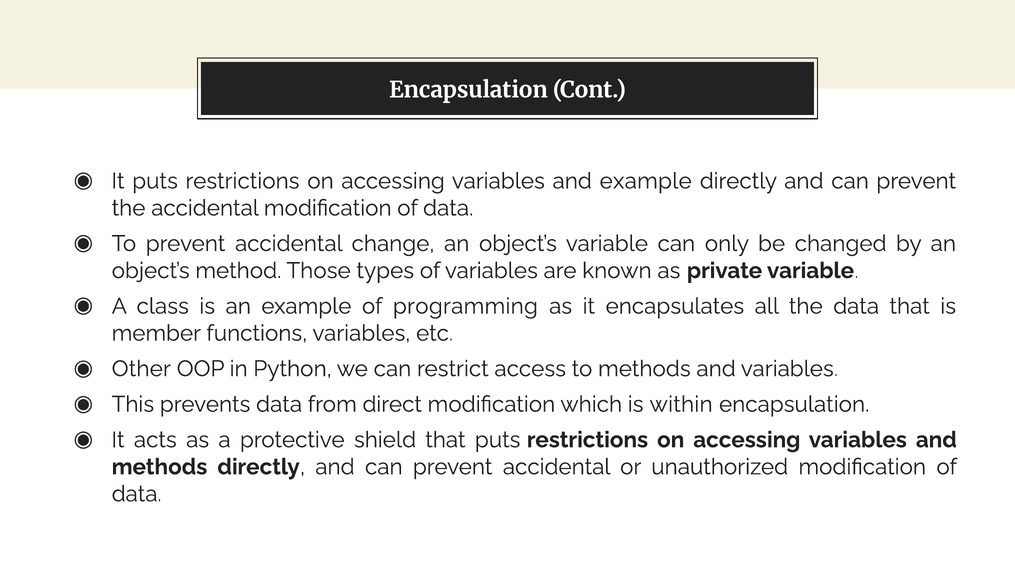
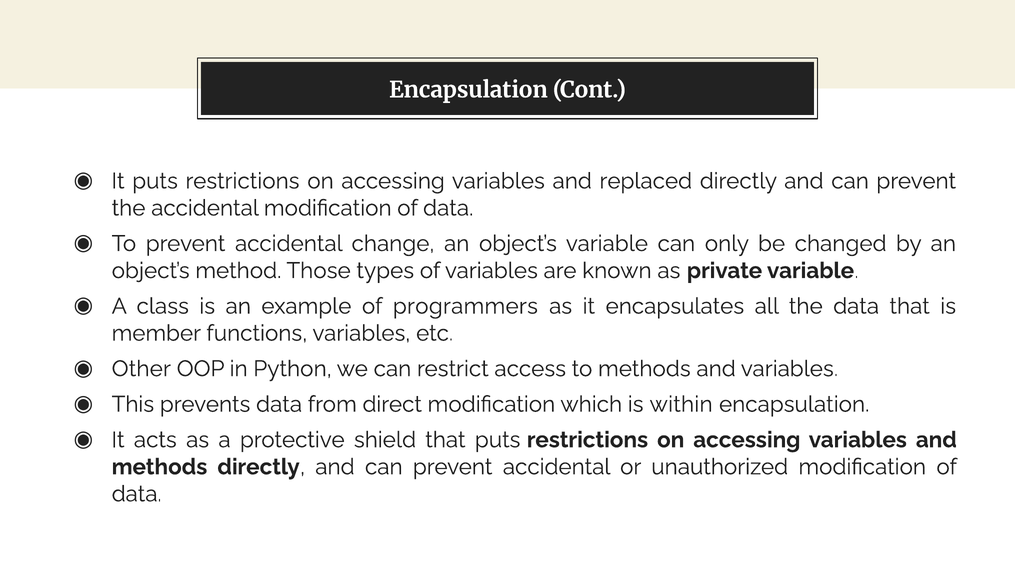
and example: example -> replaced (646, 181)
programming: programming -> programmers (465, 306)
